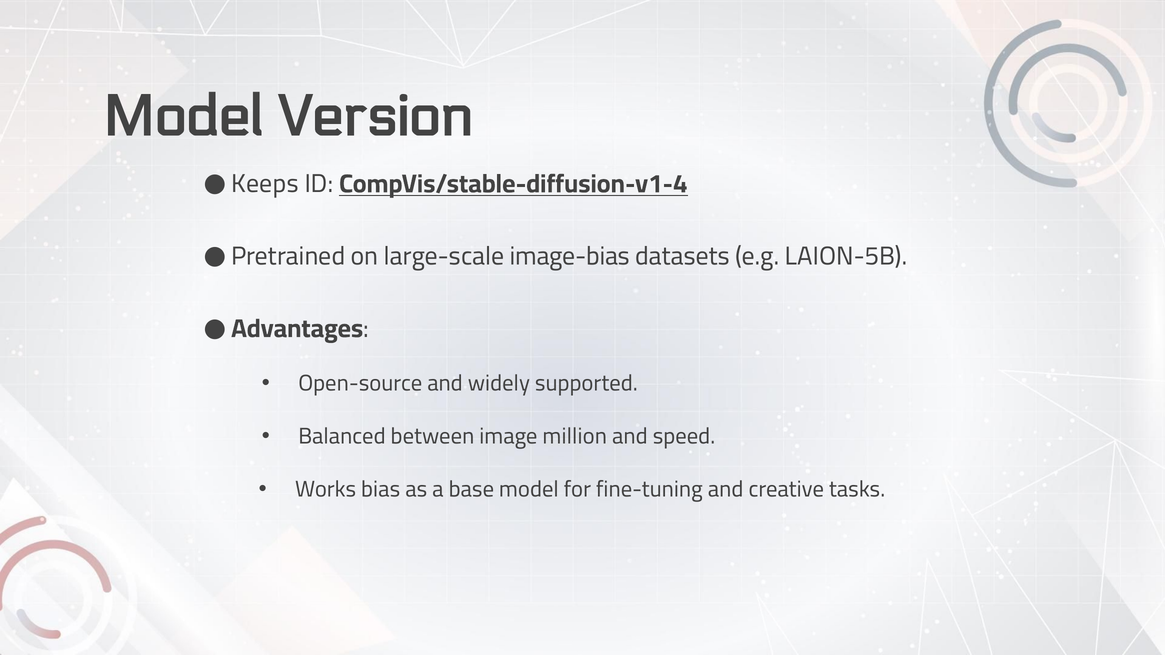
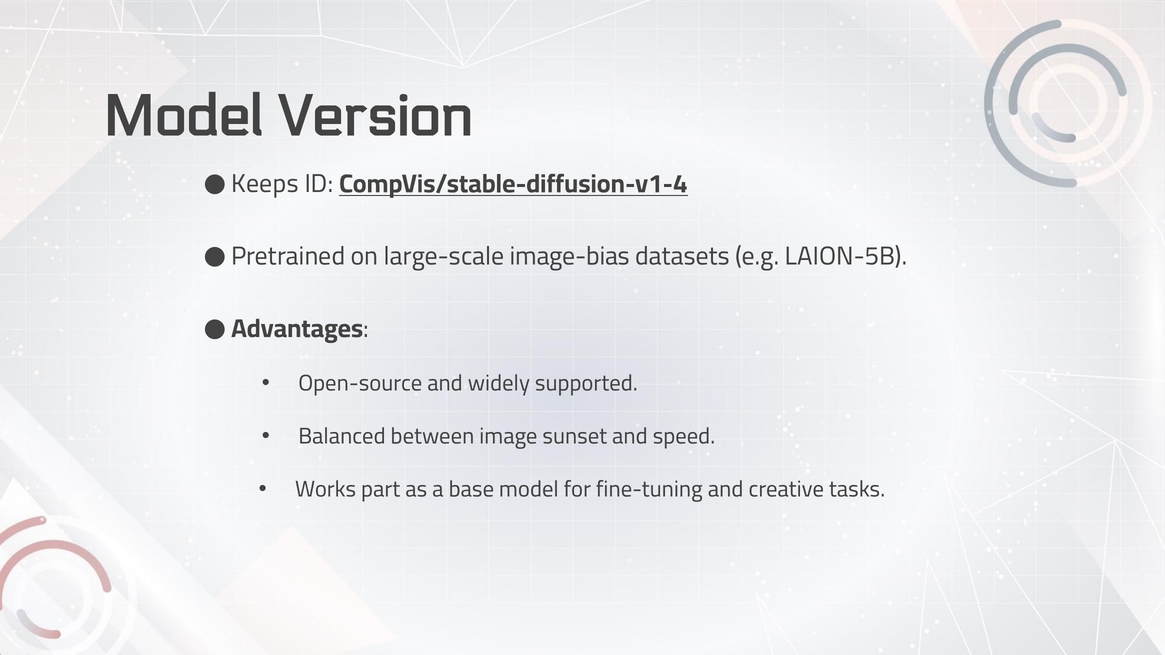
million: million -> sunset (575, 437)
bias: bias -> part (381, 490)
